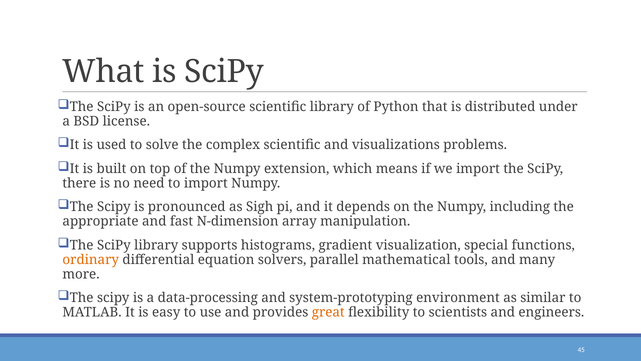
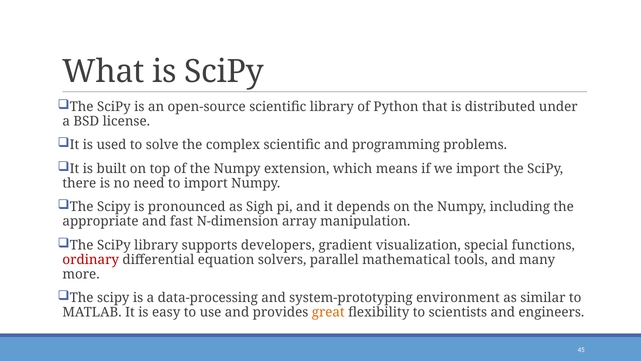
visualizations: visualizations -> programming (396, 145)
histograms: histograms -> developers (278, 245)
ordinary colour: orange -> red (91, 259)
